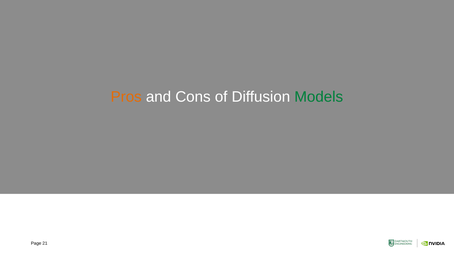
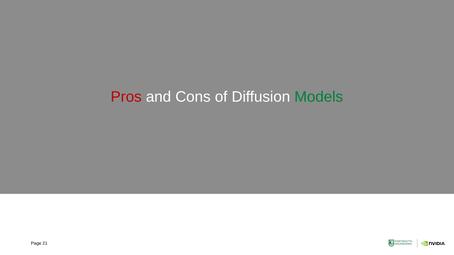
Pros colour: orange -> red (126, 97)
